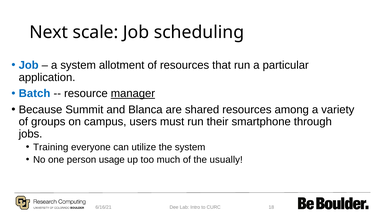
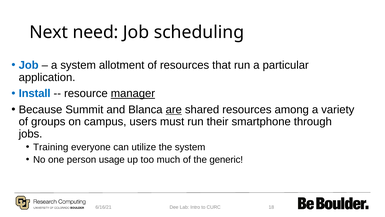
scale: scale -> need (96, 32)
Batch: Batch -> Install (35, 93)
are underline: none -> present (174, 109)
usually: usually -> generic (226, 159)
